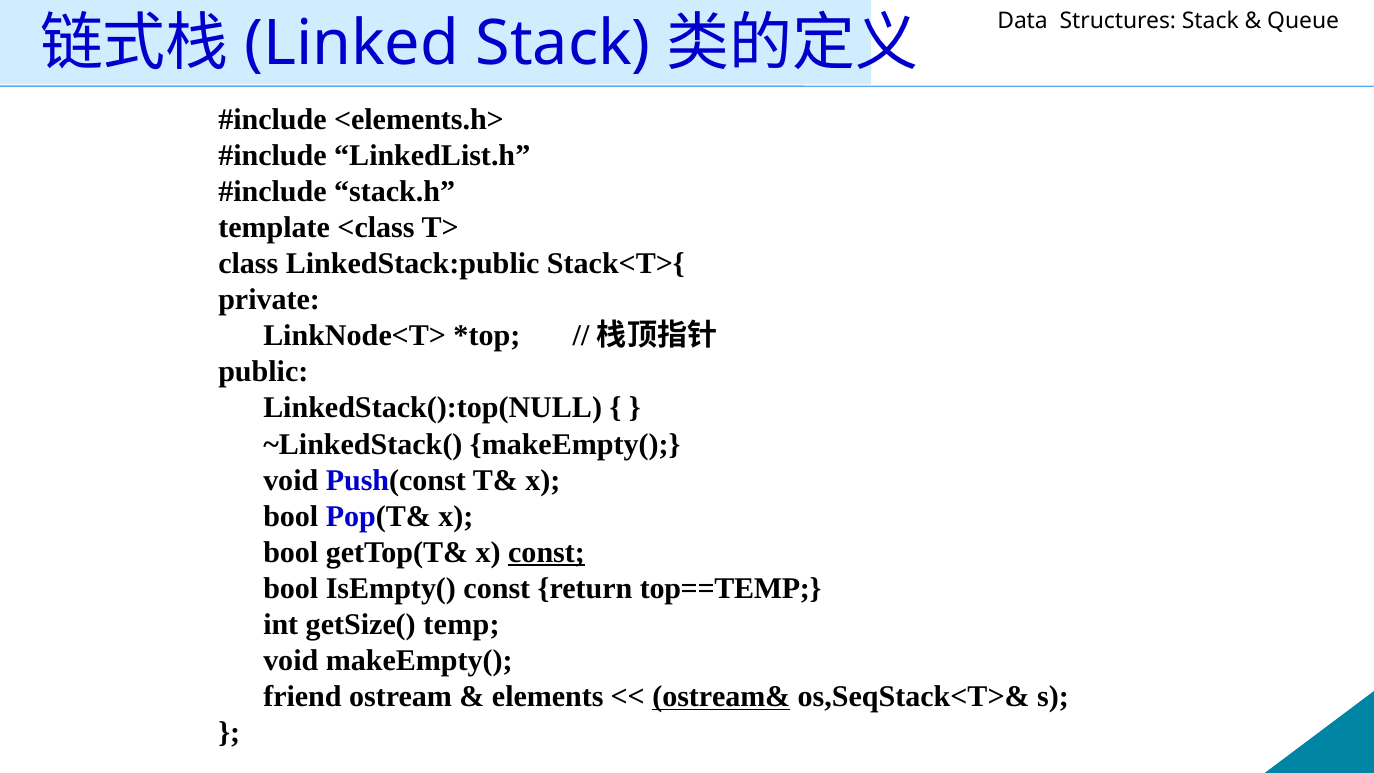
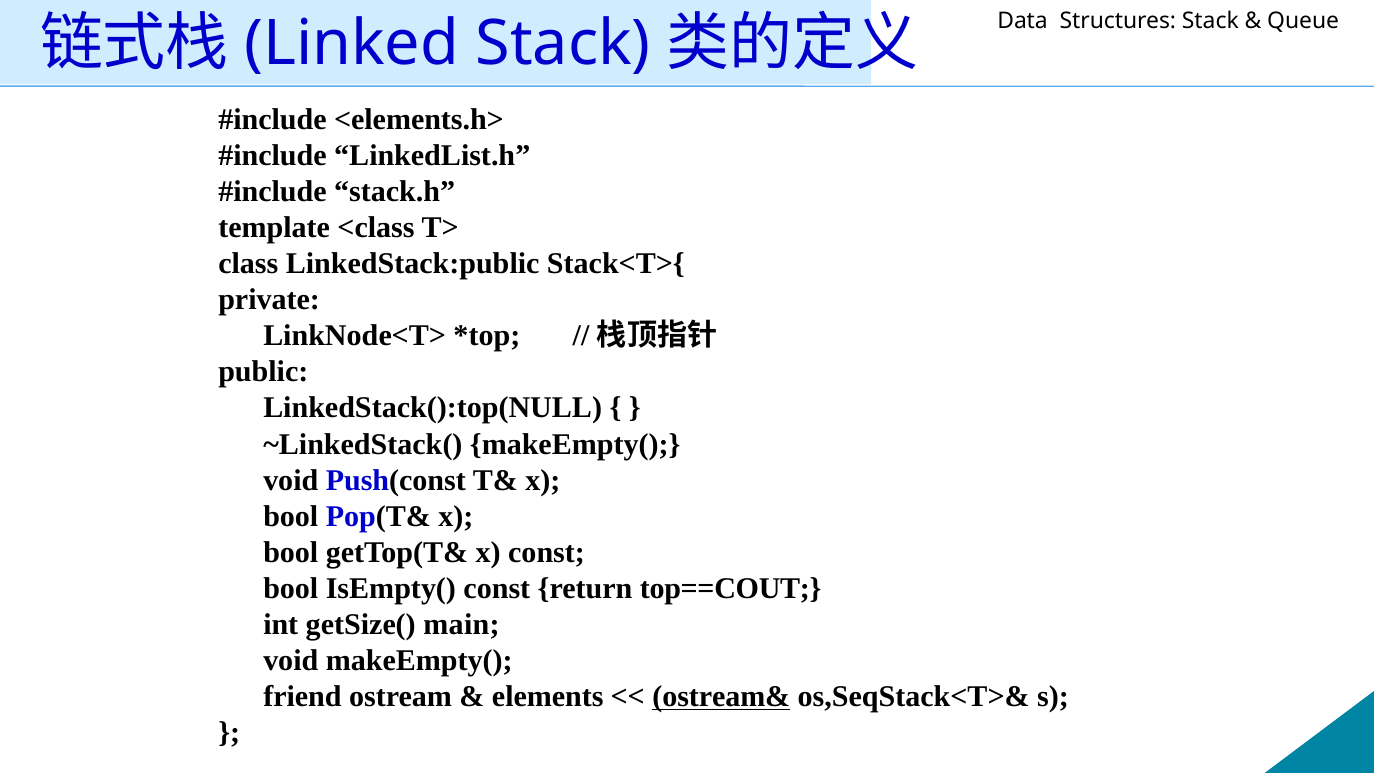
const underline: present -> none (547, 552)
top==TEMP: top==TEMP -> top==COUT (731, 588)
temp: temp -> main (461, 624)
